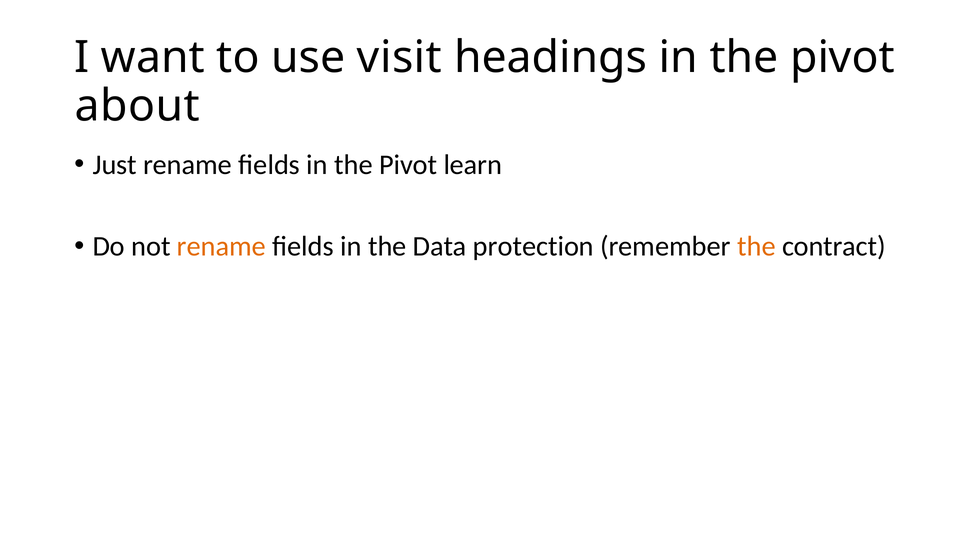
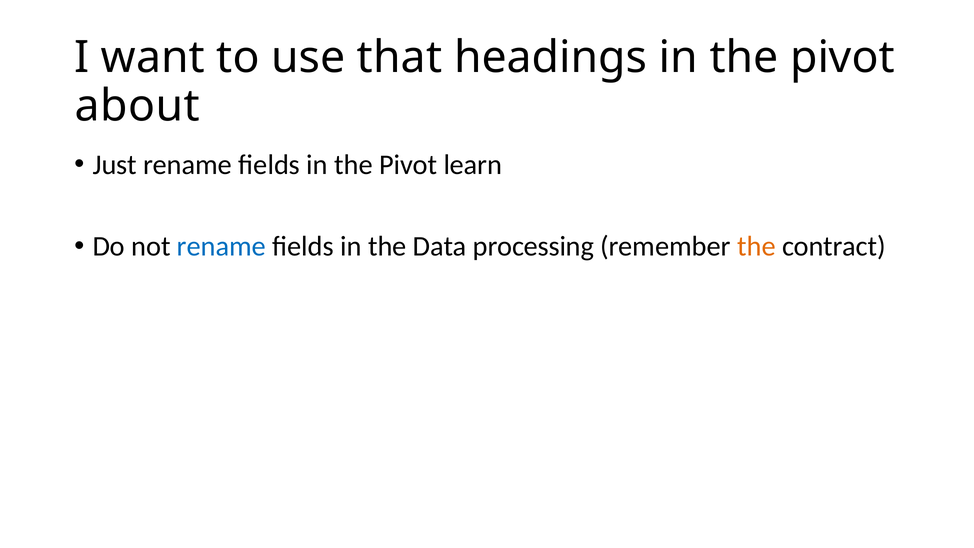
visit: visit -> that (400, 58)
rename colour: orange -> blue (221, 246)
protection: protection -> processing (533, 246)
